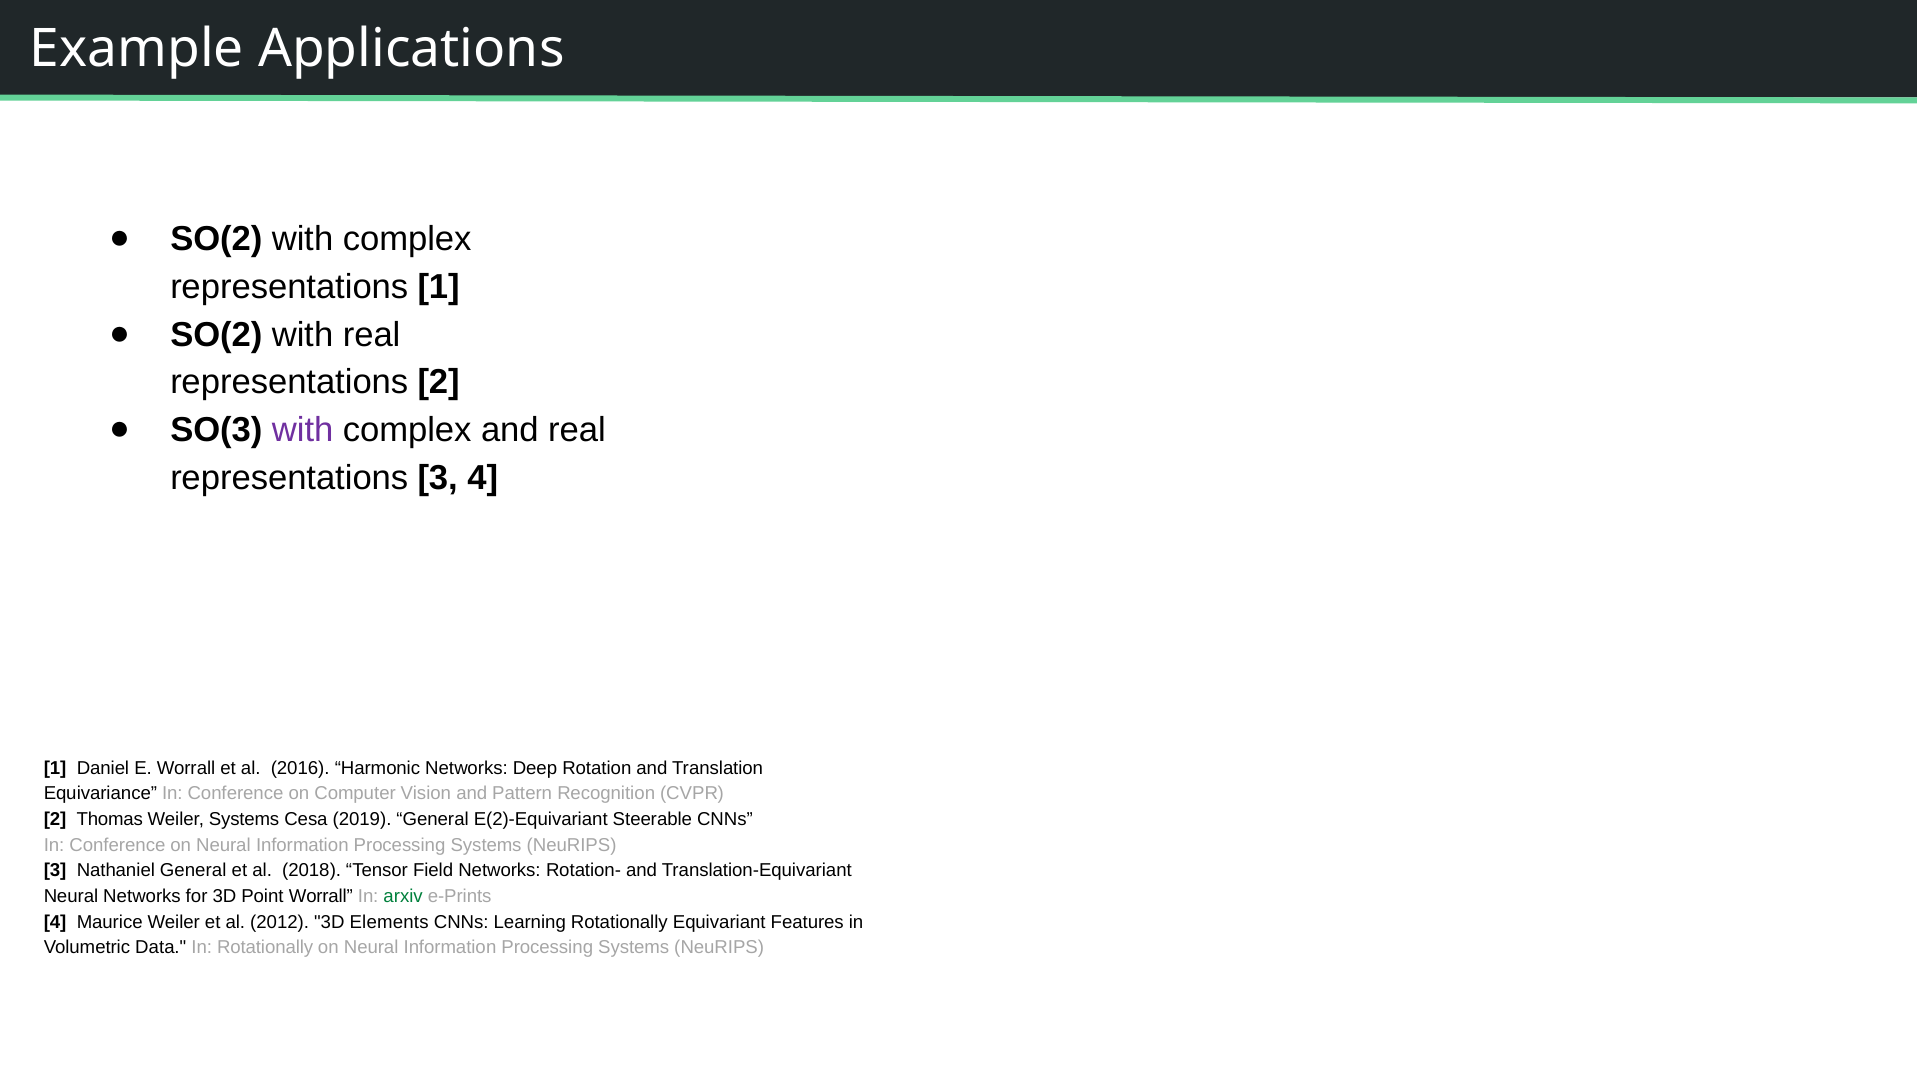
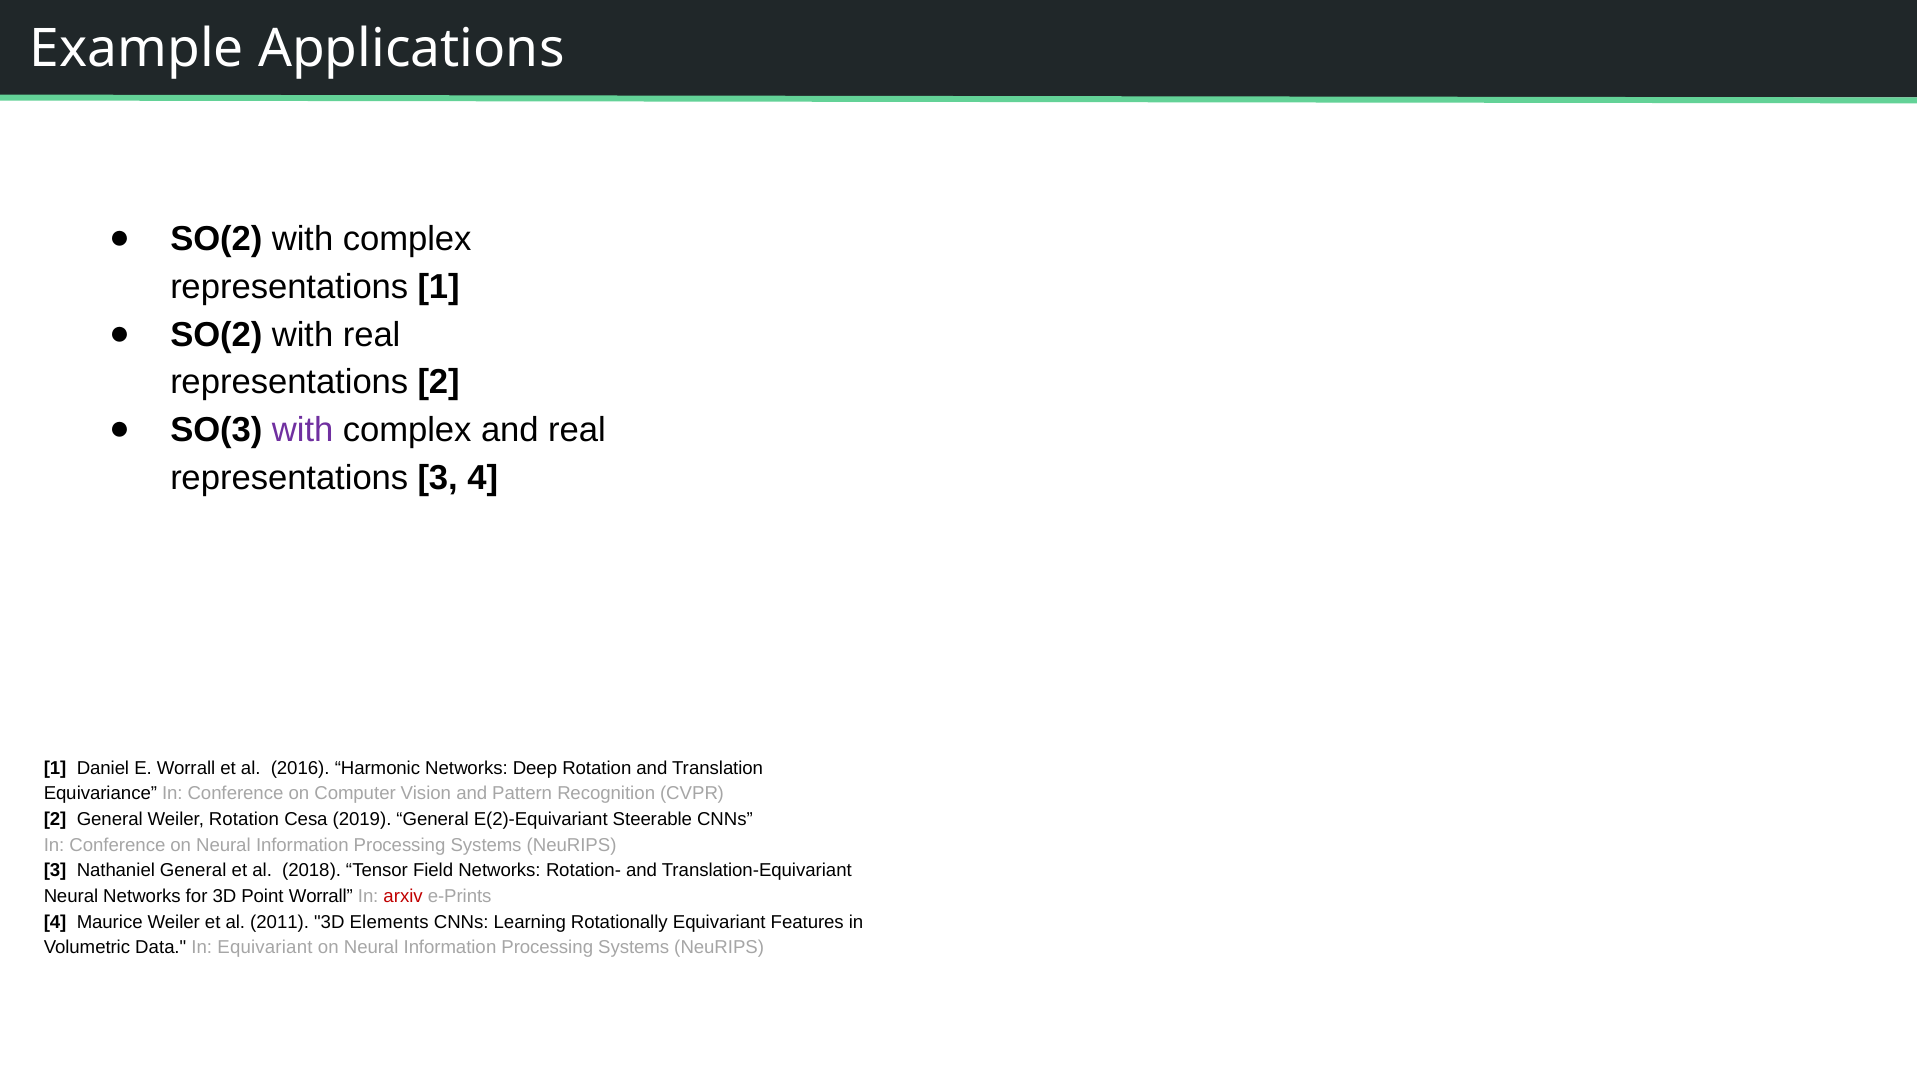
2 Thomas: Thomas -> General (110, 820)
Weiler Systems: Systems -> Rotation (244, 820)
arxiv colour: green -> red (403, 896)
2012: 2012 -> 2011 (280, 922)
In Rotationally: Rotationally -> Equivariant (265, 948)
